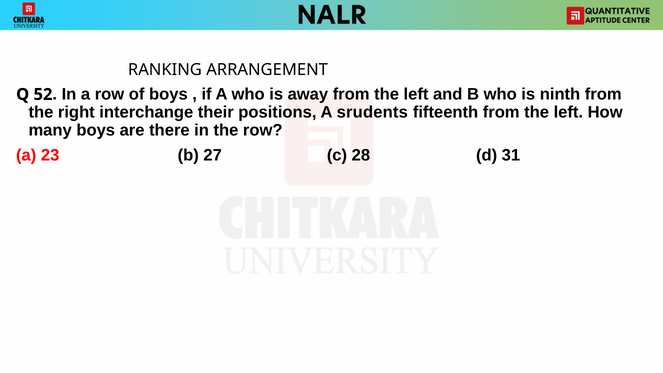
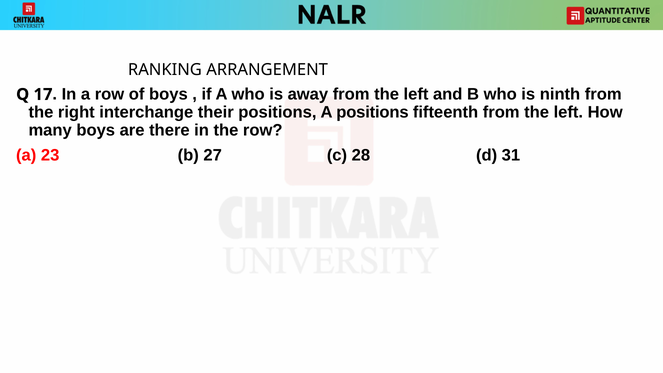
52: 52 -> 17 (43, 94)
A srudents: srudents -> positions (372, 112)
